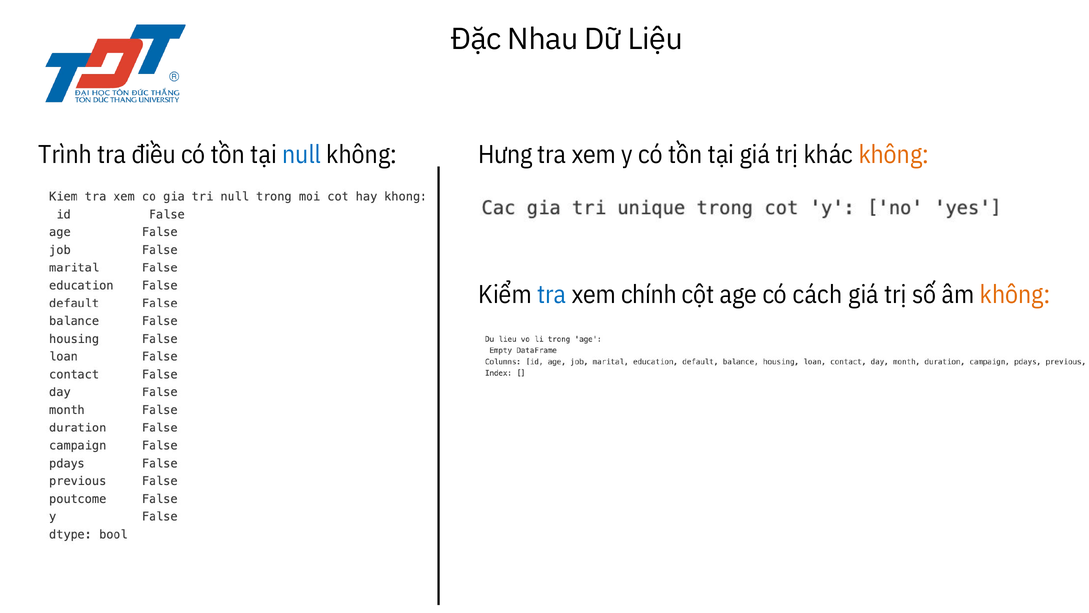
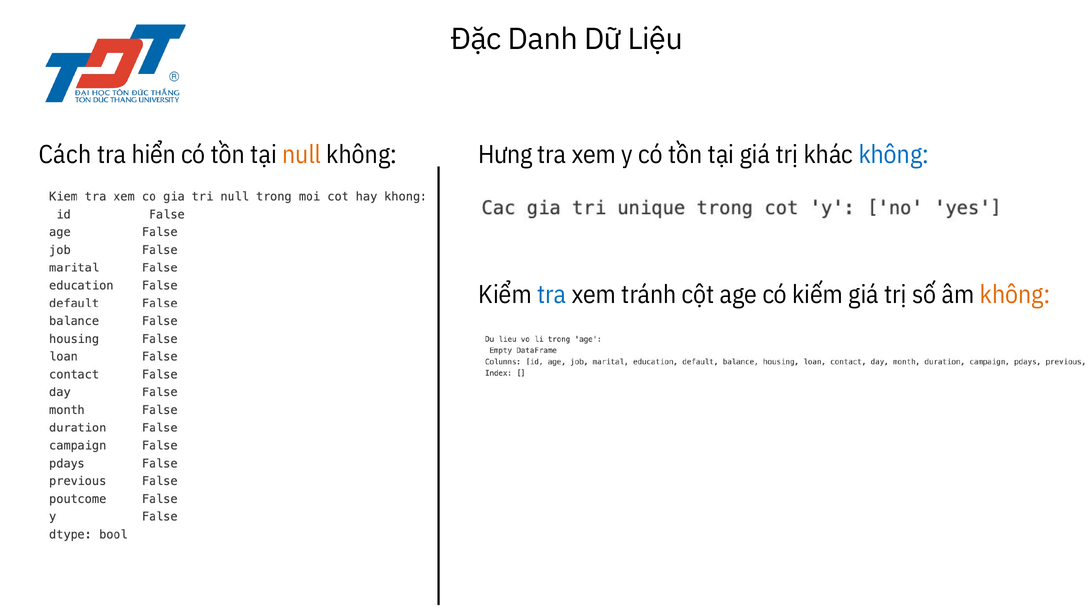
Nhau: Nhau -> Danh (543, 39)
Trình: Trình -> Cách (65, 154)
điều: điều -> hiển (154, 154)
null colour: blue -> orange (302, 154)
không colour: orange -> blue (894, 154)
chính: chính -> tránh (649, 294)
cách: cách -> kiếm (818, 294)
